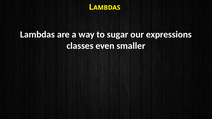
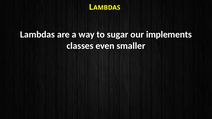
expressions: expressions -> implements (169, 35)
